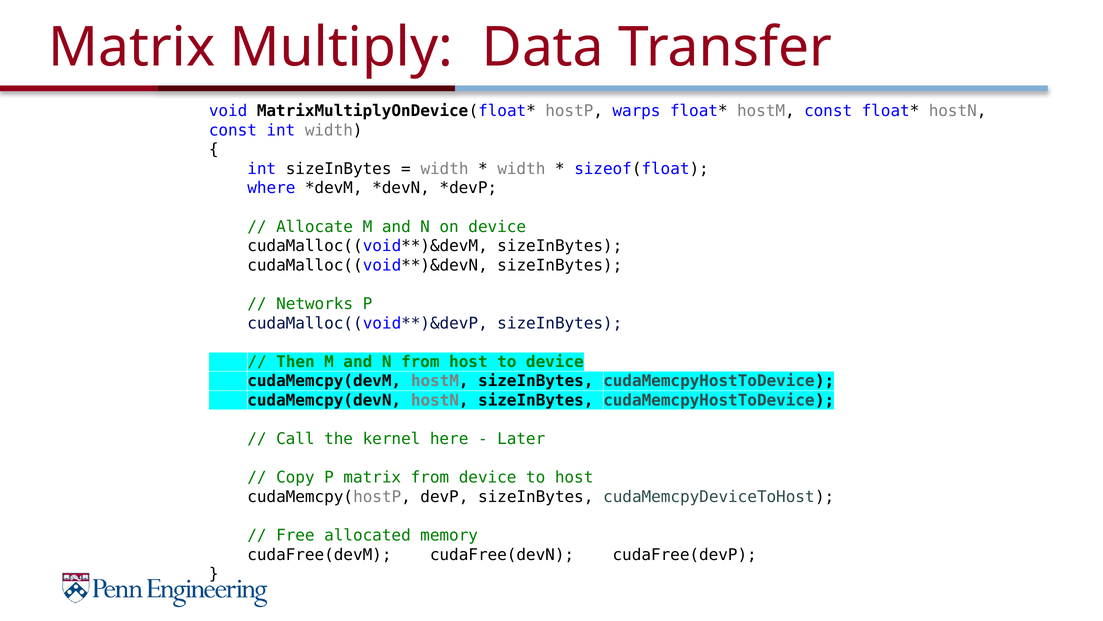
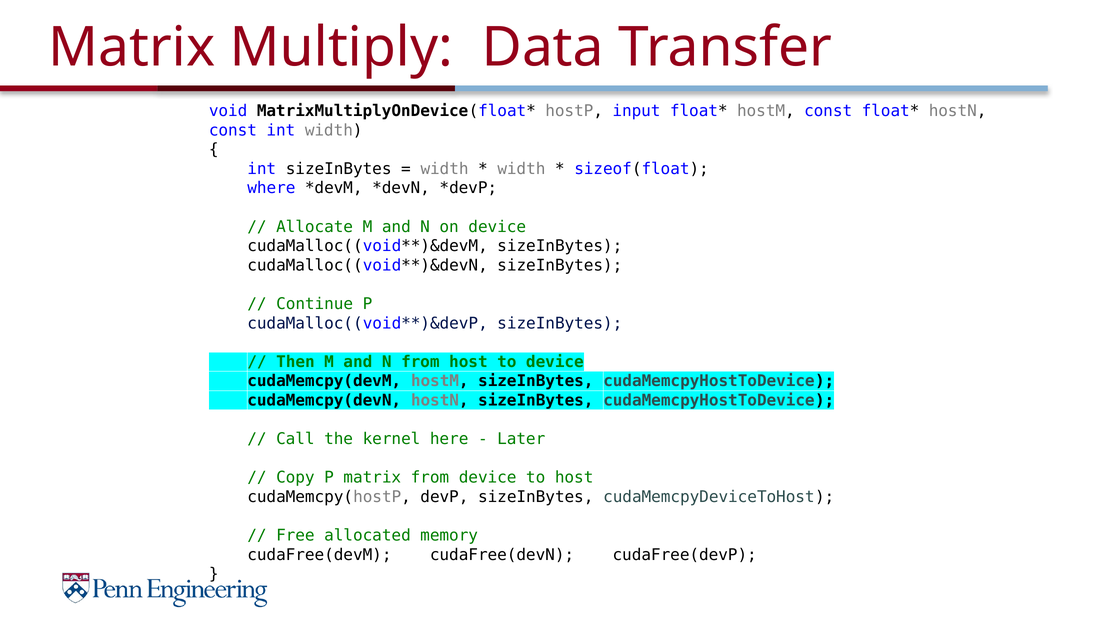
warps: warps -> input (636, 111)
Networks: Networks -> Continue (315, 304)
